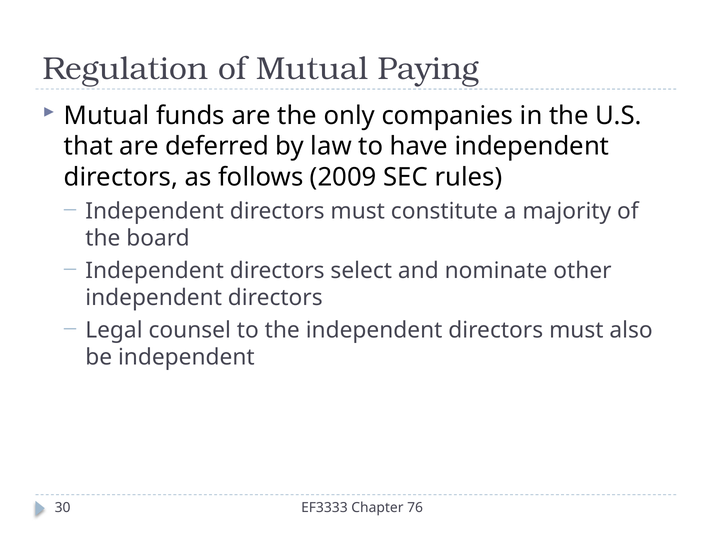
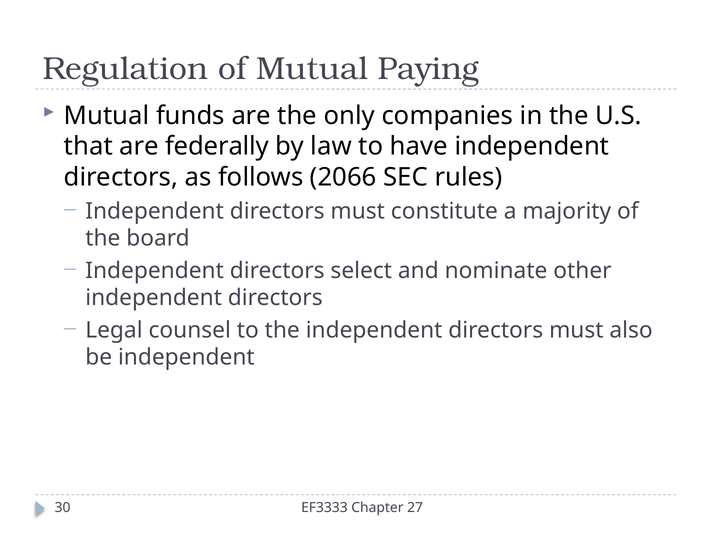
deferred: deferred -> federally (217, 147)
2009: 2009 -> 2066 (343, 177)
76: 76 -> 27 (415, 508)
